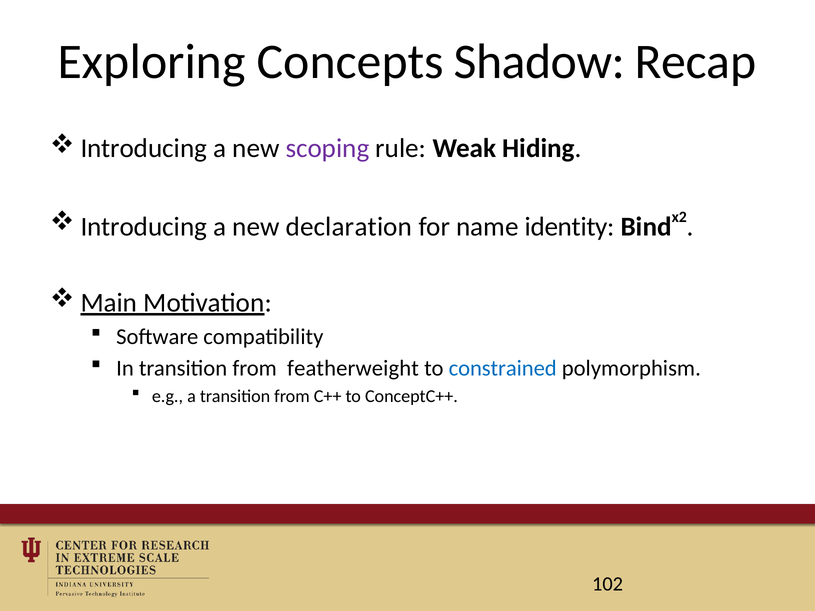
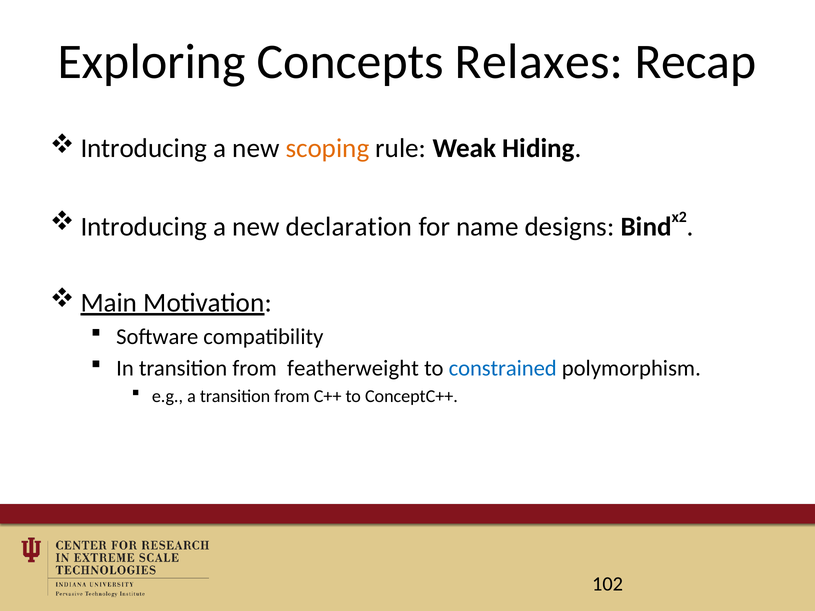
Shadow: Shadow -> Relaxes (539, 62)
scoping colour: purple -> orange (327, 149)
identity: identity -> designs (570, 227)
